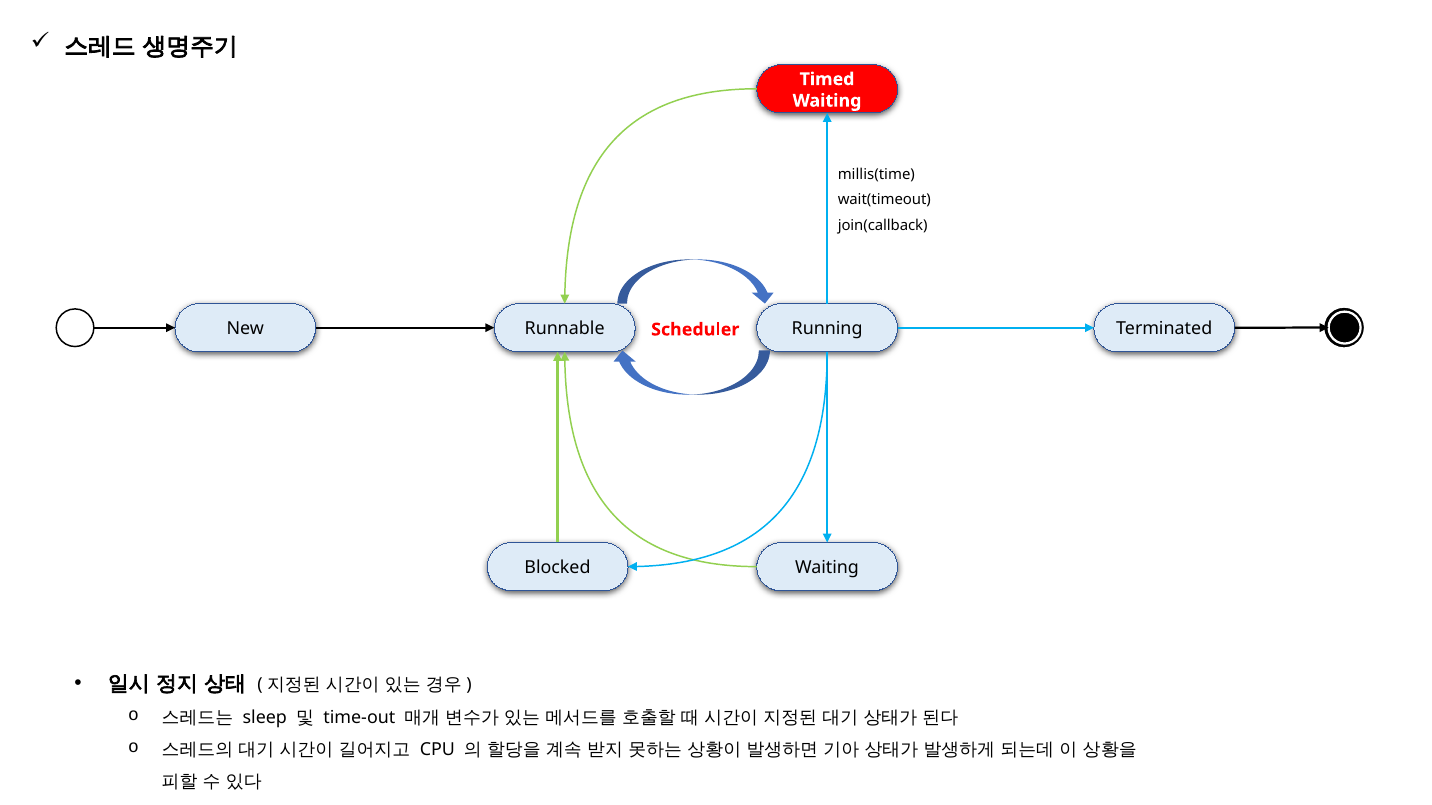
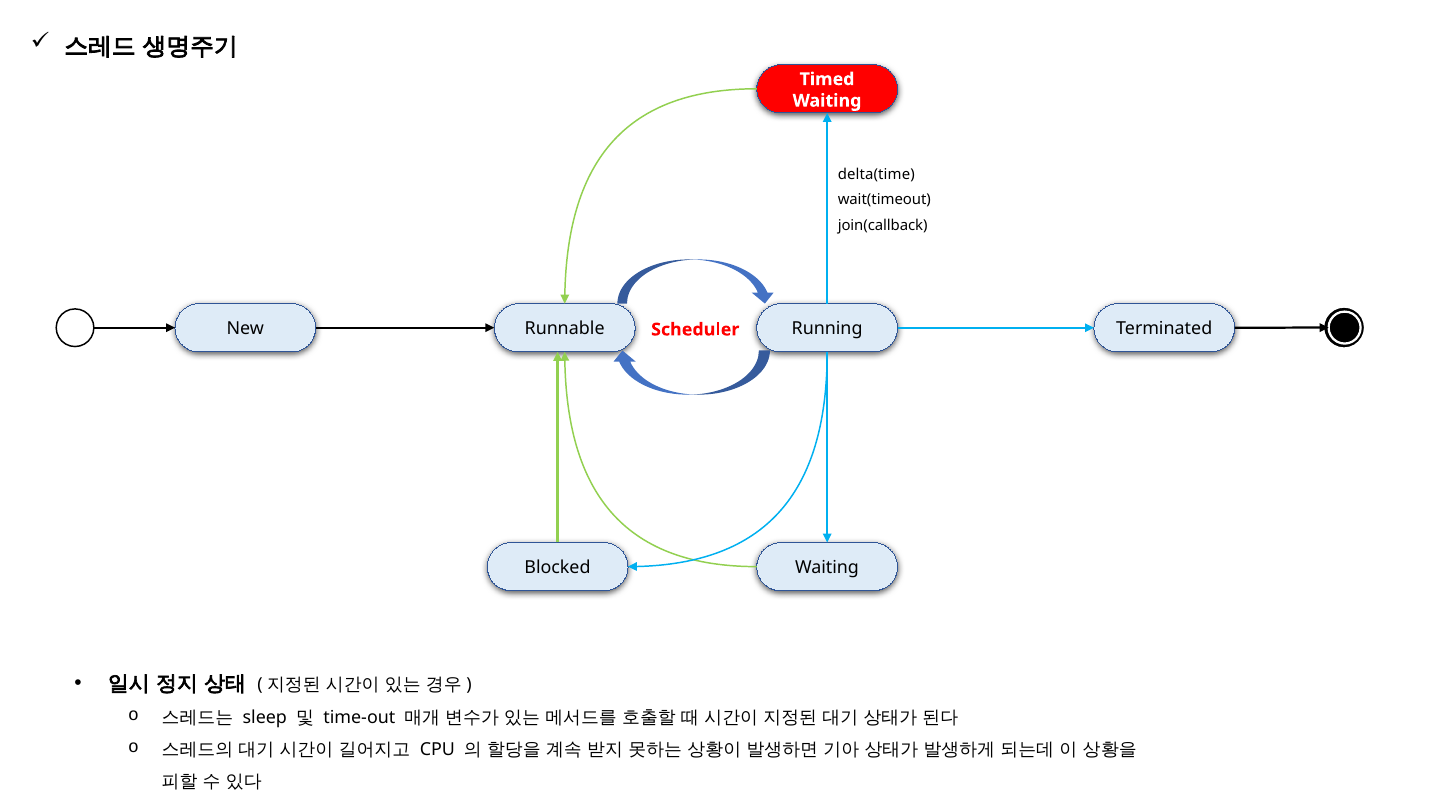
millis(time: millis(time -> delta(time (876, 175)
